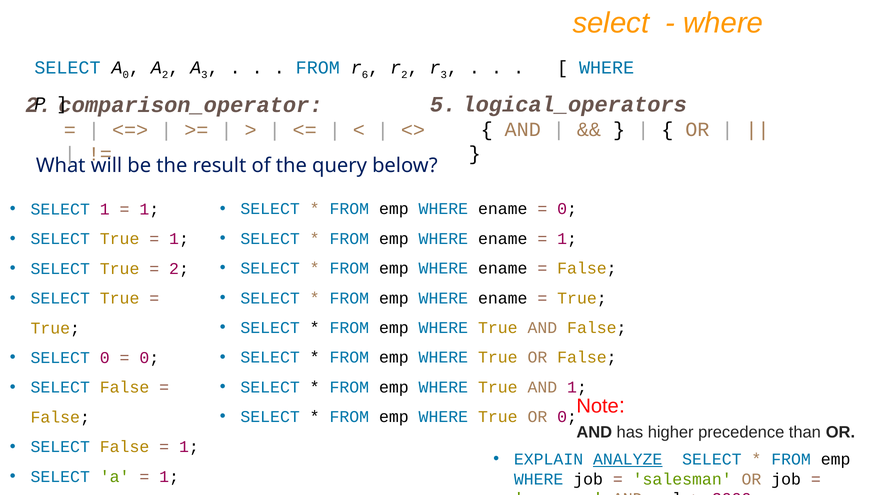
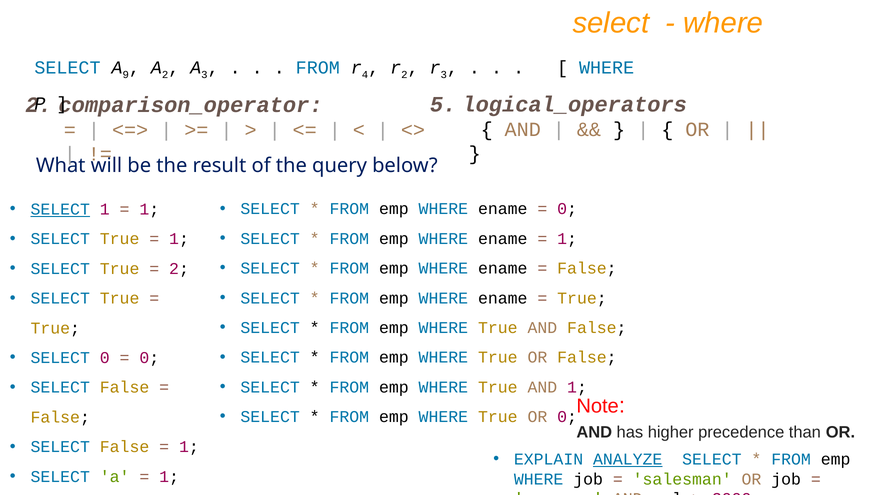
A 0: 0 -> 9 (126, 75)
6: 6 -> 4 (365, 75)
SELECT underline: none -> present (60, 209)
